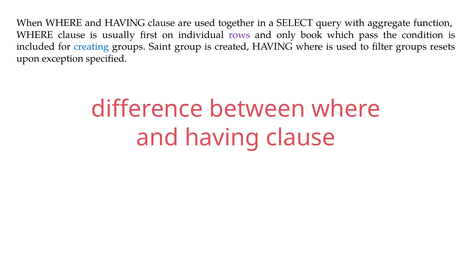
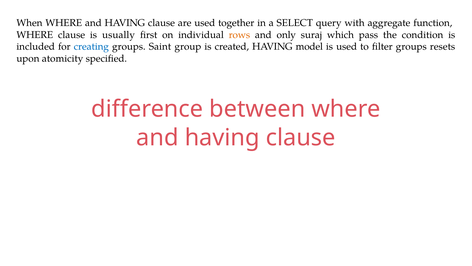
rows colour: purple -> orange (239, 35)
book: book -> suraj (311, 35)
HAVING where: where -> model (309, 47)
exception: exception -> atomicity (63, 58)
